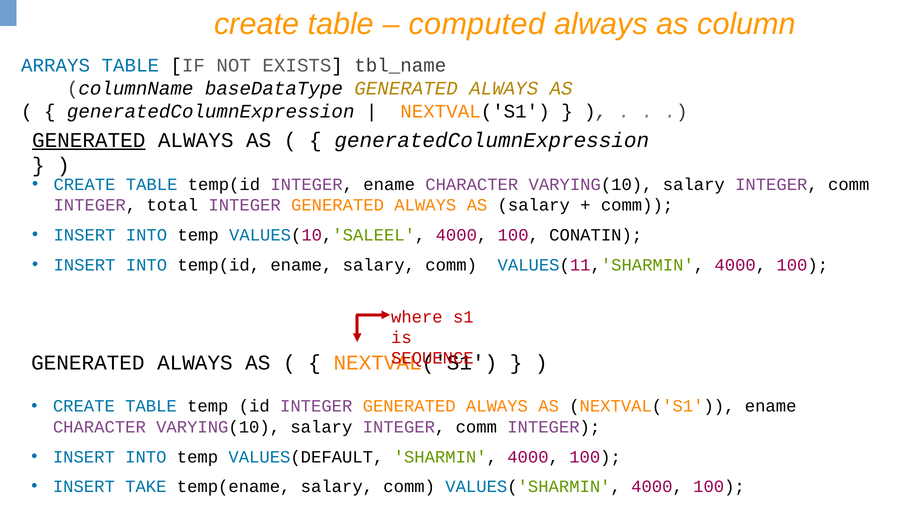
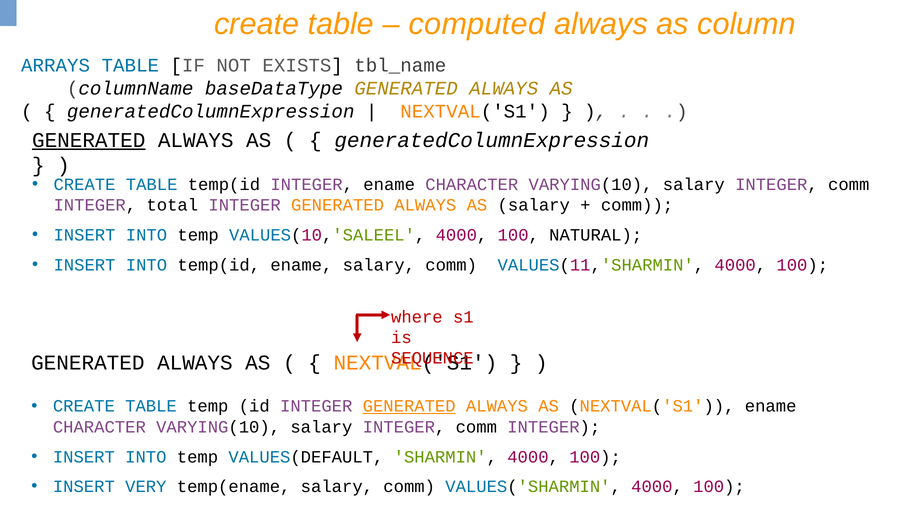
CONATIN: CONATIN -> NATURAL (596, 235)
GENERATED underline: none -> present (409, 406)
TAKE: TAKE -> VERY (146, 486)
